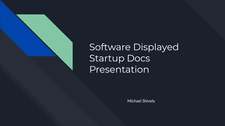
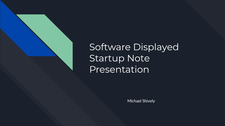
Docs: Docs -> Note (138, 59)
